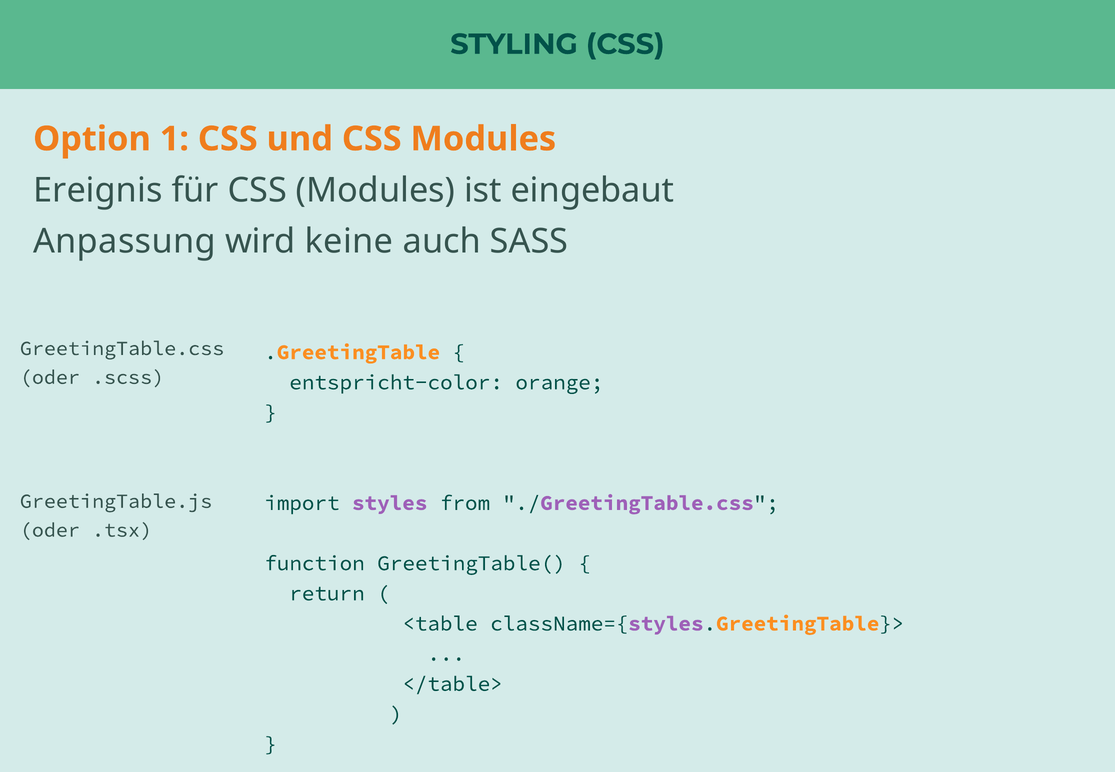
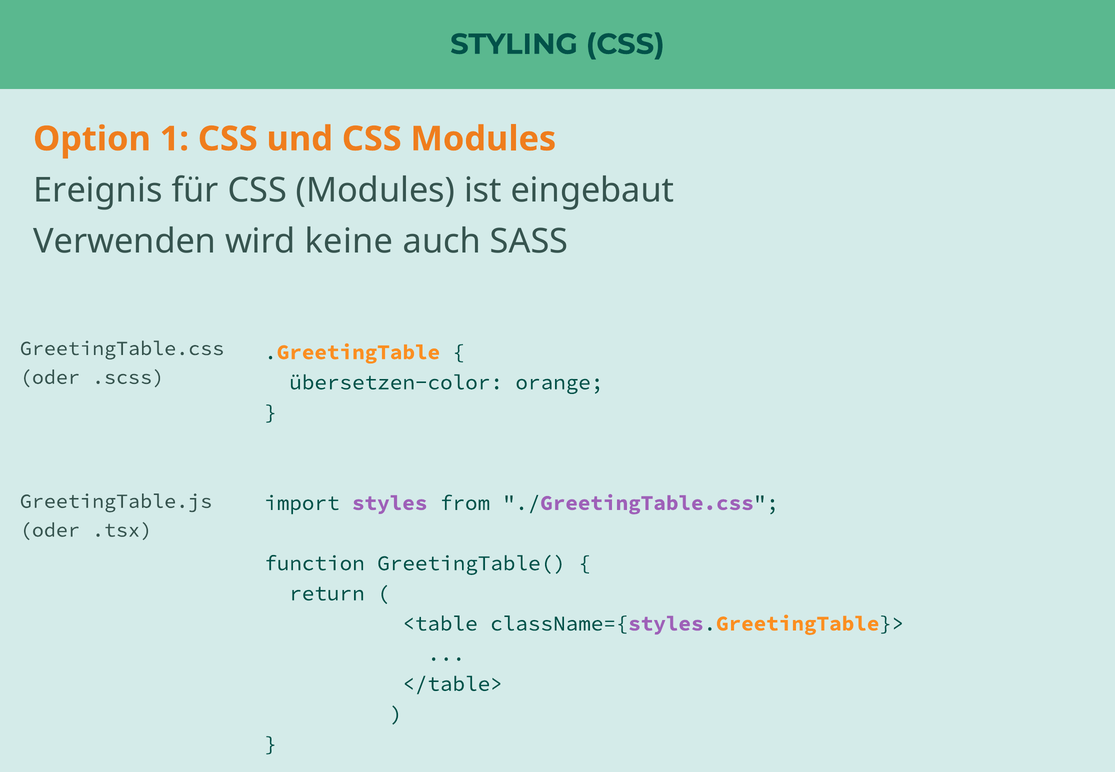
Anpassung: Anpassung -> Verwenden (125, 242)
entspricht-color: entspricht-color -> übersetzen-color (396, 382)
